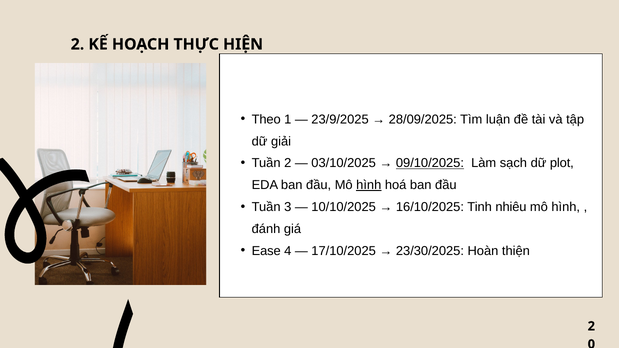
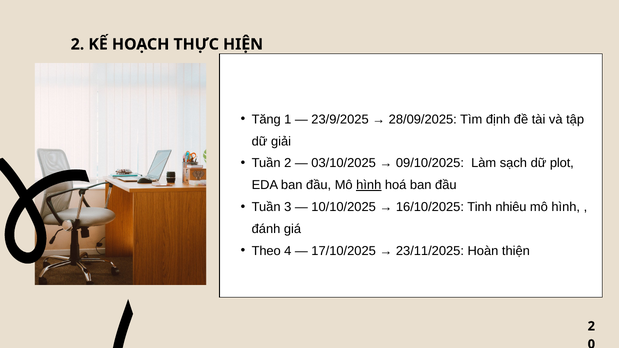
Theo: Theo -> Tăng (266, 119)
luận: luận -> định (498, 119)
09/10/2025 underline: present -> none (430, 163)
Ease: Ease -> Theo (266, 251)
23/30/2025: 23/30/2025 -> 23/11/2025 (430, 251)
